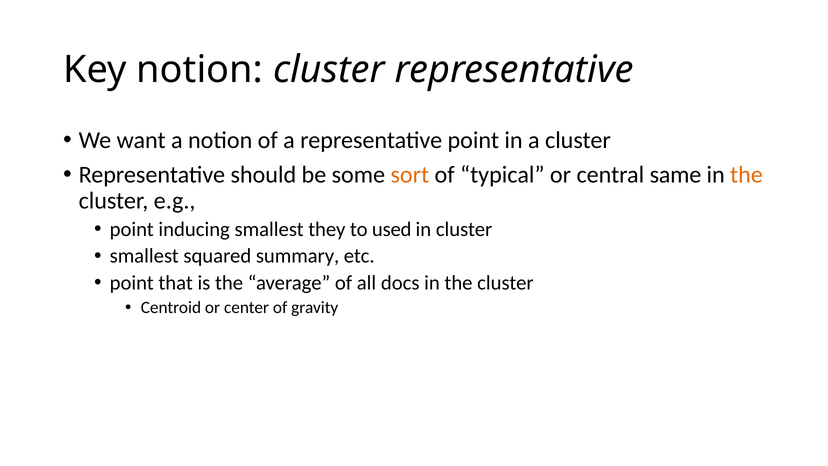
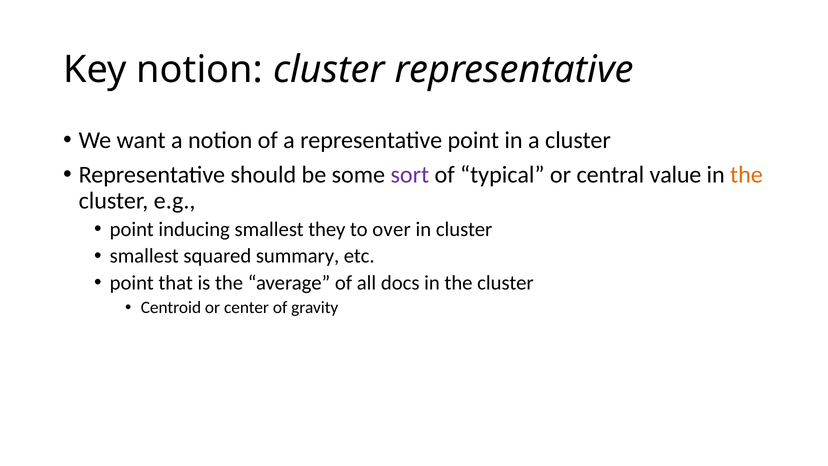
sort colour: orange -> purple (410, 175)
same: same -> value (675, 175)
used: used -> over (392, 229)
